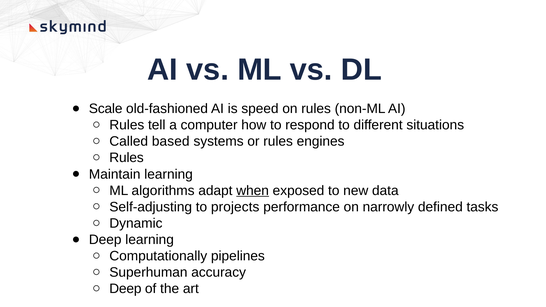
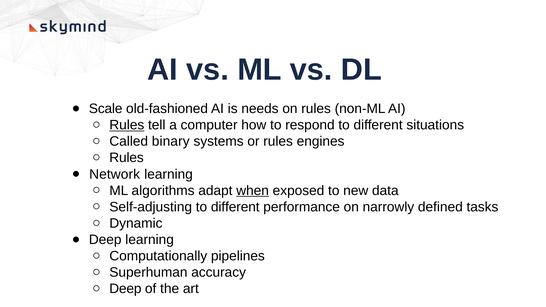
speed: speed -> needs (260, 109)
Rules underline: none -> present (127, 125)
based: based -> binary (171, 141)
Maintain: Maintain -> Network (115, 174)
Self-adjusting to projects: projects -> different (235, 207)
